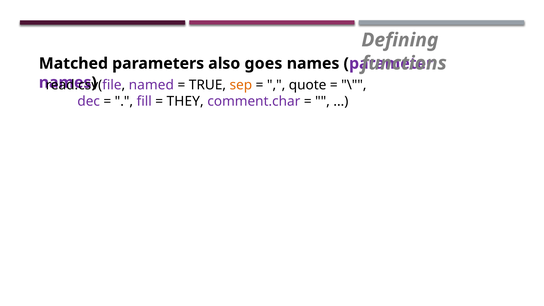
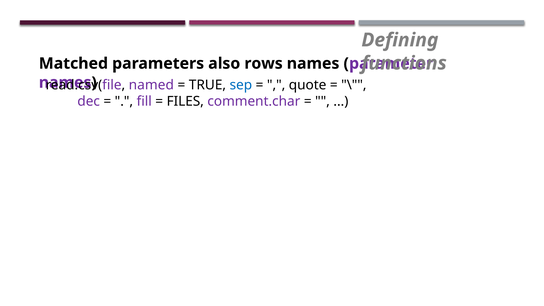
goes: goes -> rows (264, 63)
sep colour: orange -> blue (241, 85)
THEY: THEY -> FILES (185, 101)
